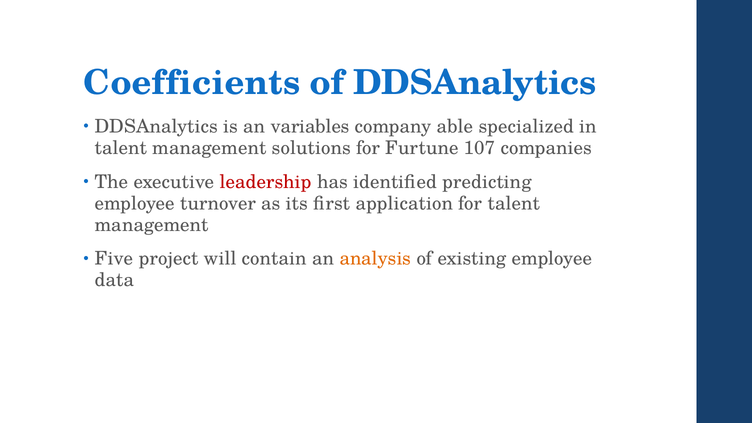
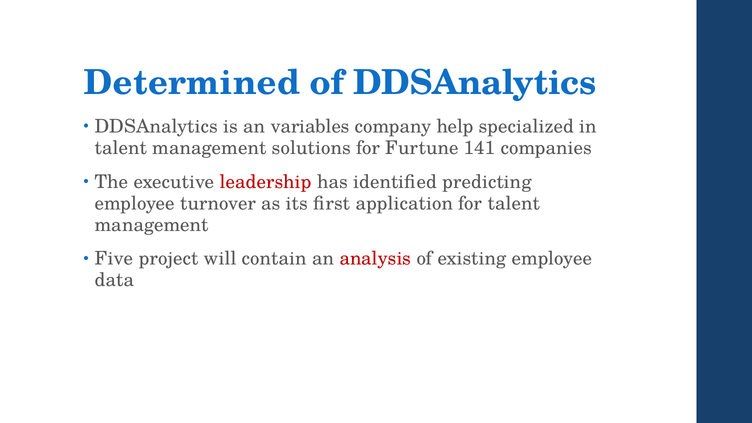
Coefficients: Coefficients -> Determined (192, 83)
able: able -> help (455, 127)
107: 107 -> 141 (480, 148)
analysis colour: orange -> red (375, 259)
